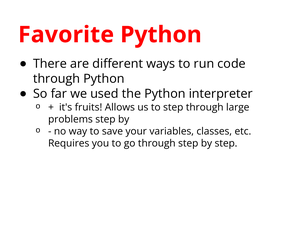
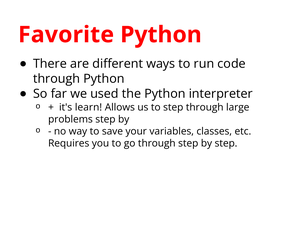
fruits: fruits -> learn (88, 108)
